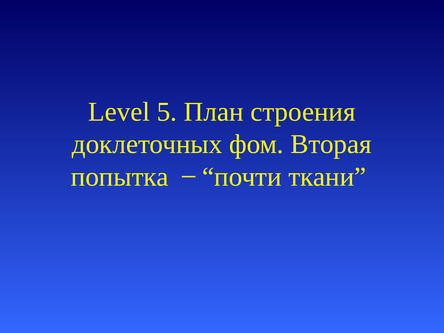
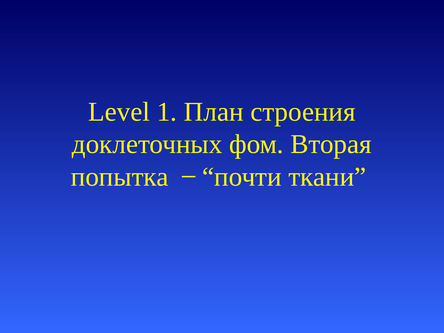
5: 5 -> 1 (167, 112)
